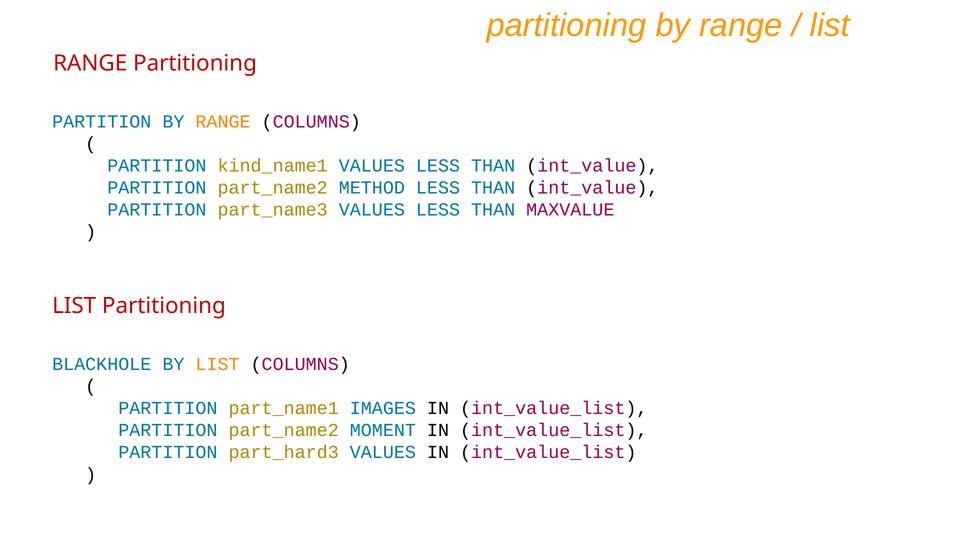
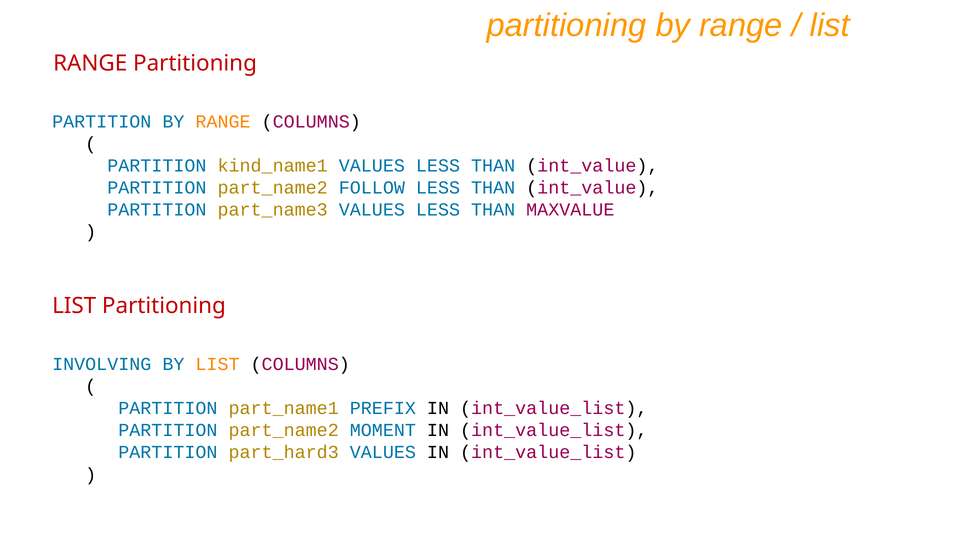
METHOD: METHOD -> FOLLOW (372, 188)
BLACKHOLE: BLACKHOLE -> INVOLVING (102, 364)
IMAGES: IMAGES -> PREFIX (383, 409)
